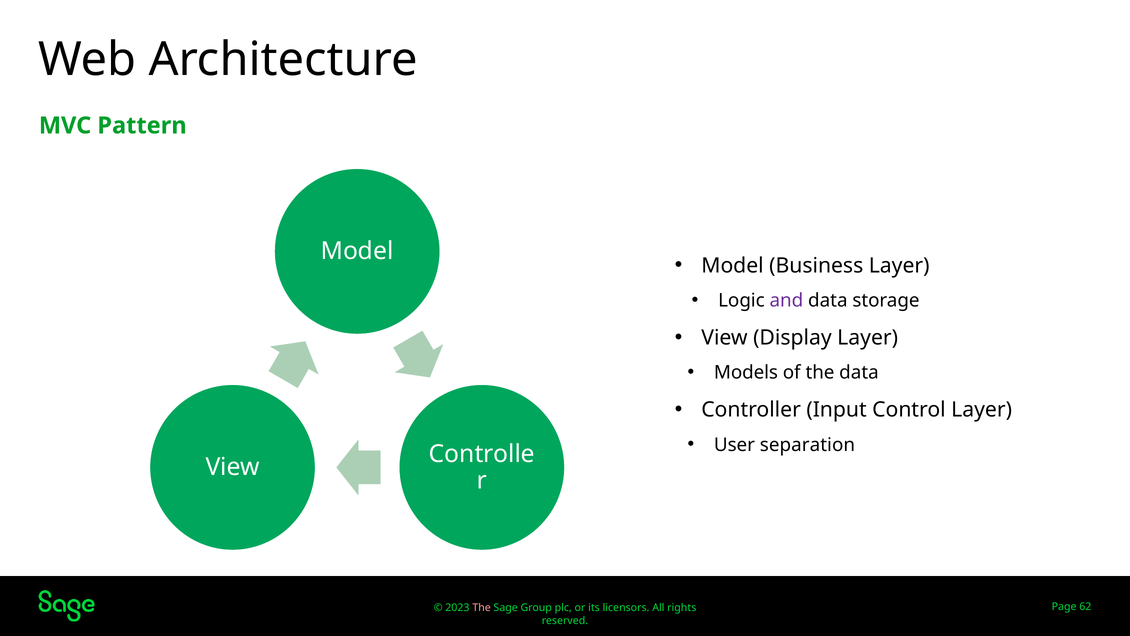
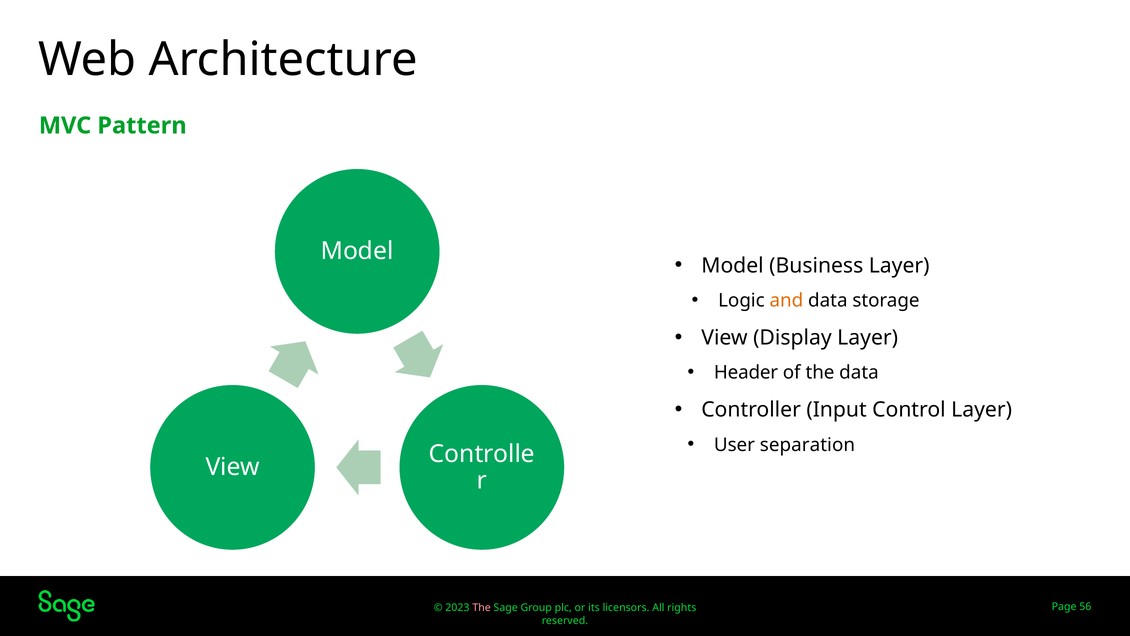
and colour: purple -> orange (786, 301)
Models: Models -> Header (746, 373)
62: 62 -> 56 (1085, 607)
